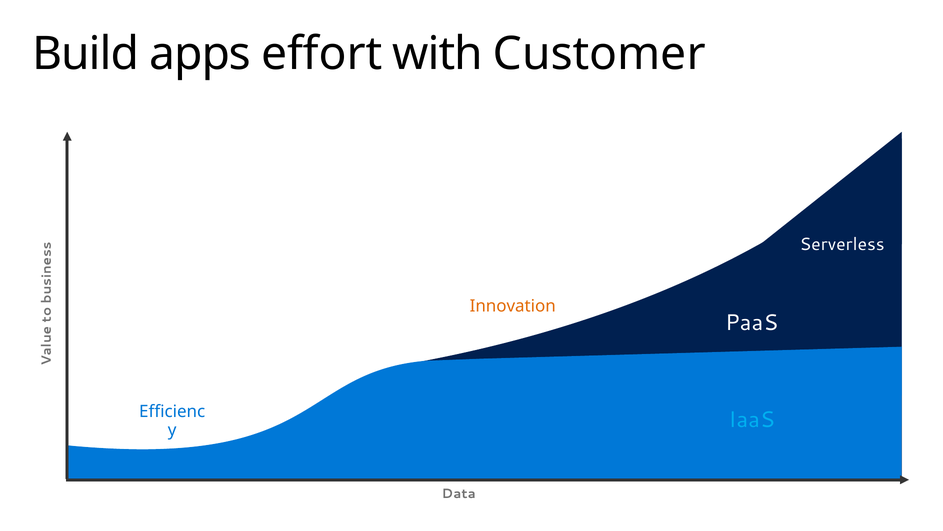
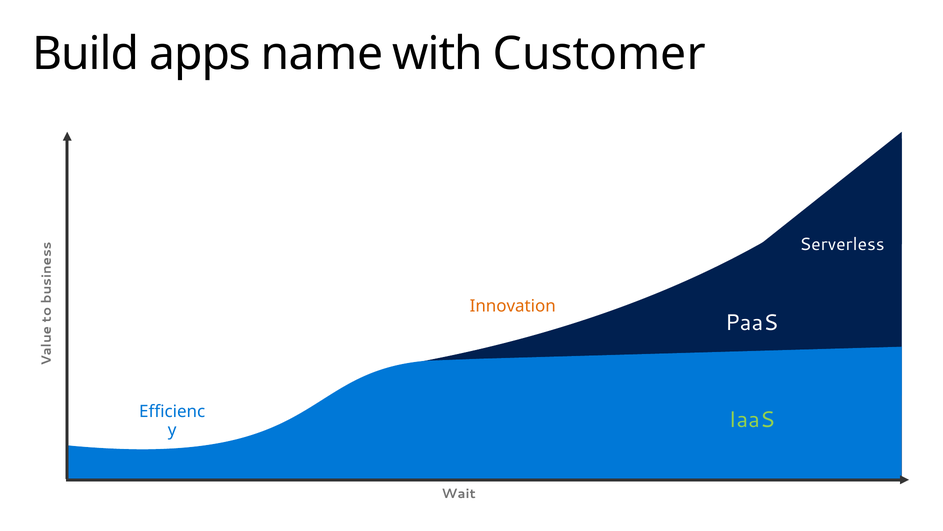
effort: effort -> name (322, 54)
IaaS colour: light blue -> light green (752, 419)
Data: Data -> Wait (459, 493)
